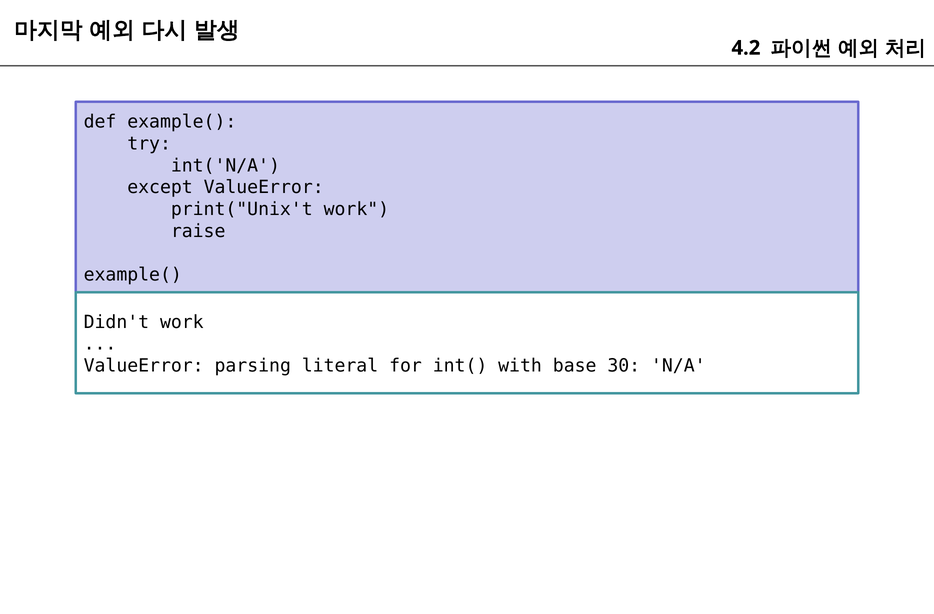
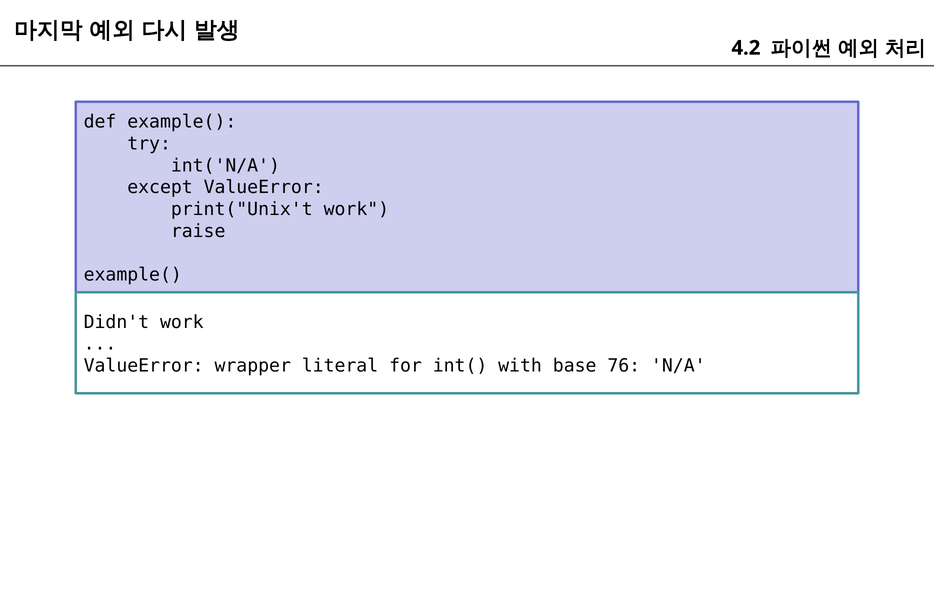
parsing: parsing -> wrapper (253, 365)
30: 30 -> 76 (624, 365)
